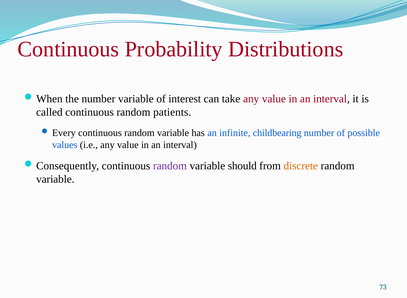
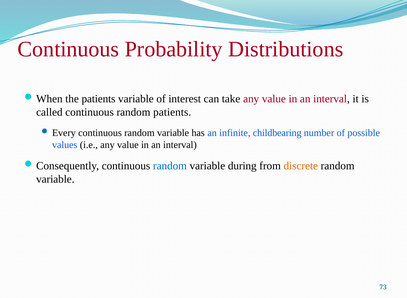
the number: number -> patients (99, 99)
random colour: purple -> blue (170, 166)
should: should -> during (242, 166)
